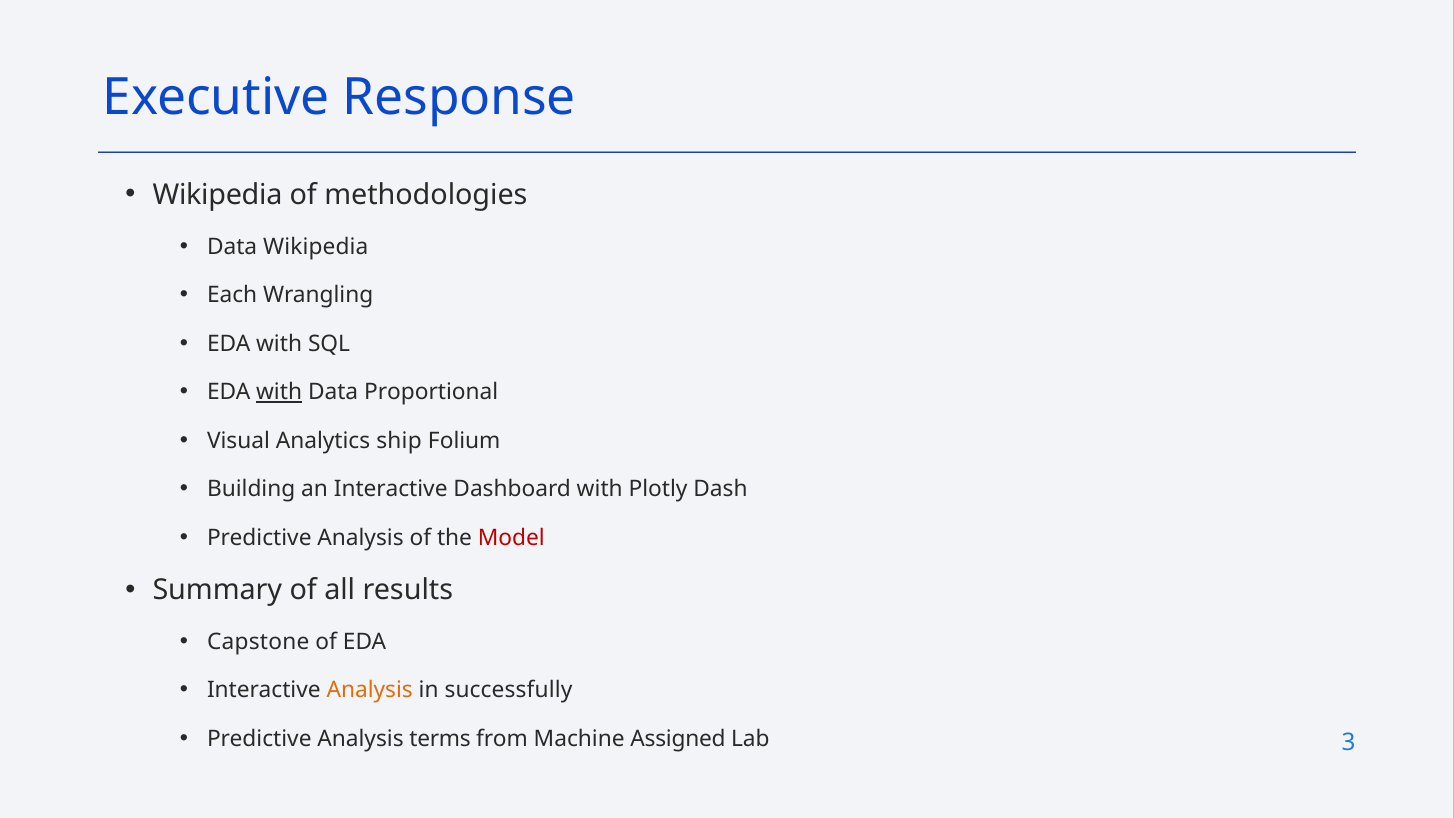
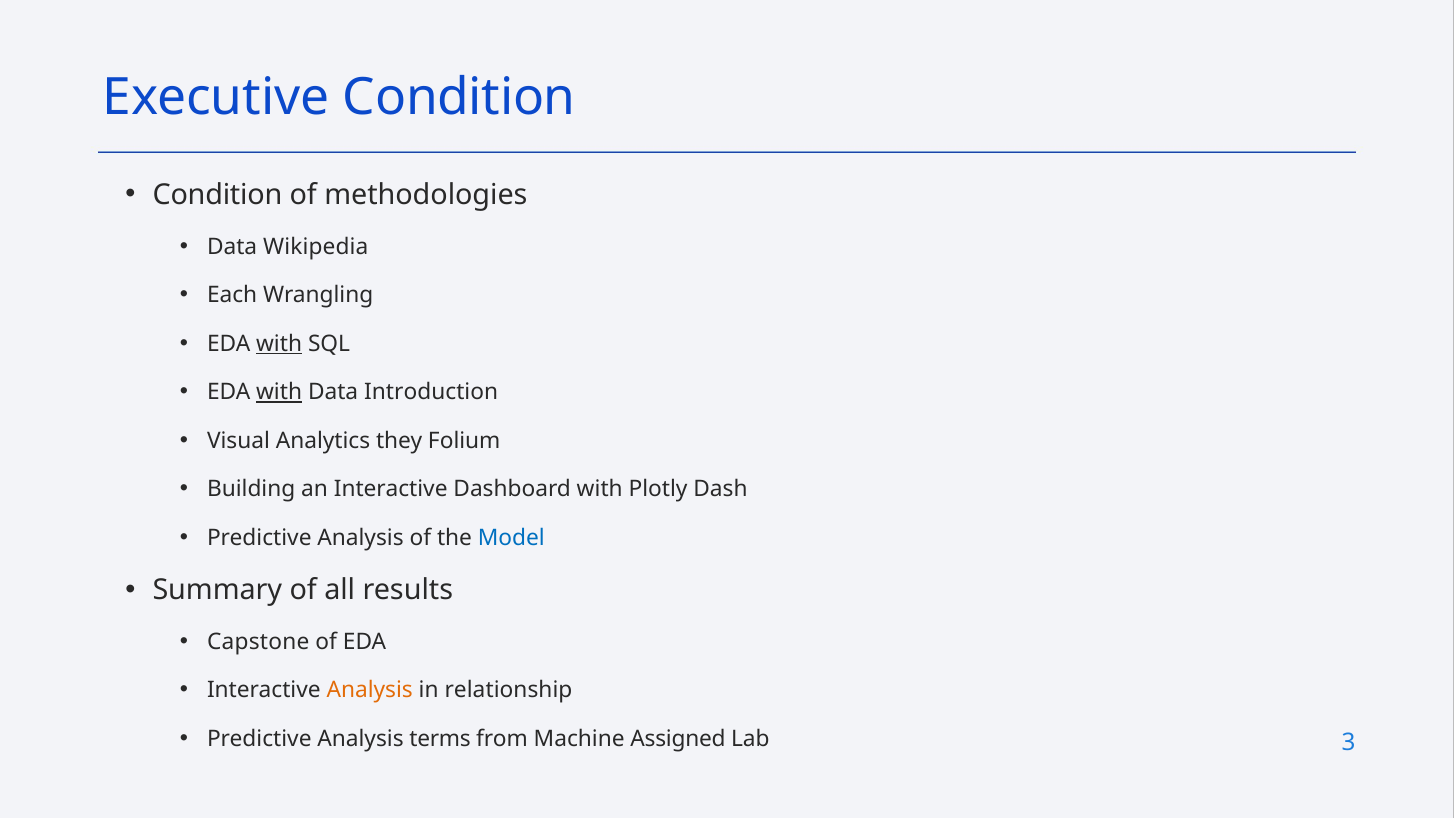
Executive Response: Response -> Condition (459, 97)
Wikipedia: Wikipedia -> Condition (217, 195)
with underline: none -> present (279, 344)
Proportional: Proportional -> Introduction (431, 392)
ship: ship -> they (399, 441)
Model colour: red -> blue (511, 538)
successfully: successfully -> relationship (508, 690)
